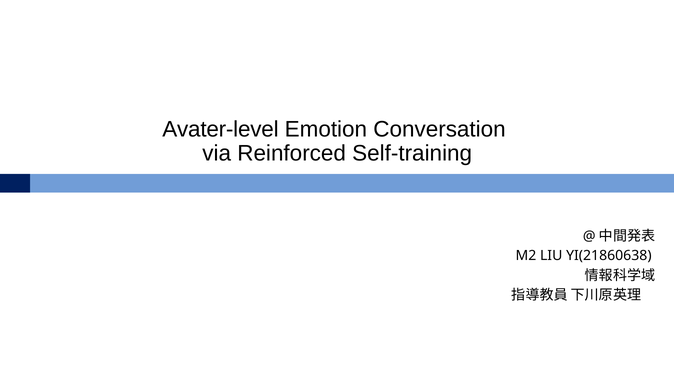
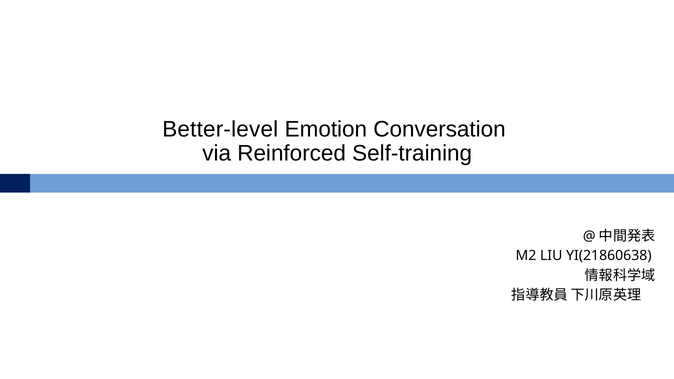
Avater-level: Avater-level -> Better-level (220, 129)
